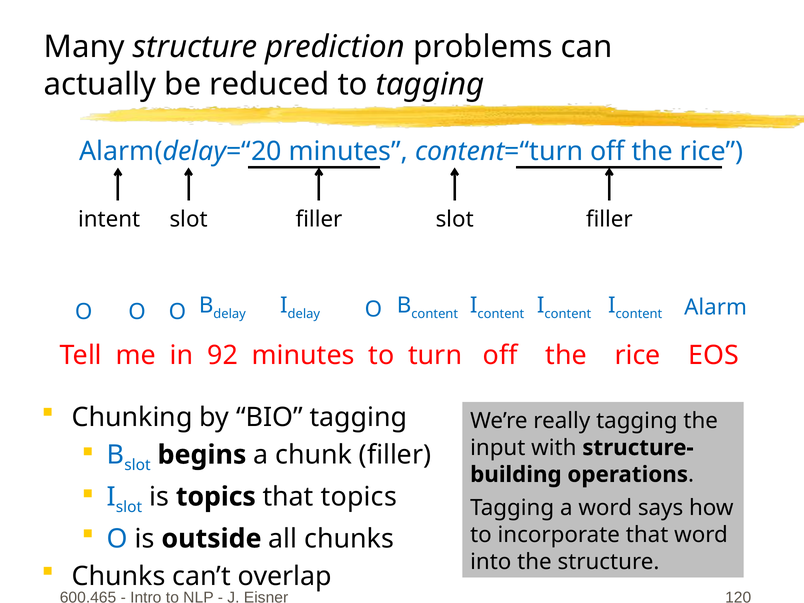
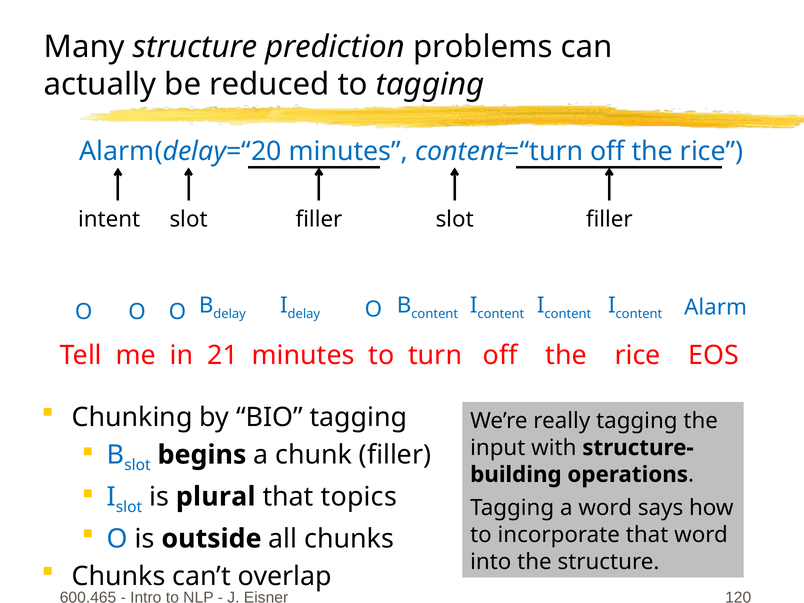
92: 92 -> 21 (223, 355)
is topics: topics -> plural (216, 497)
